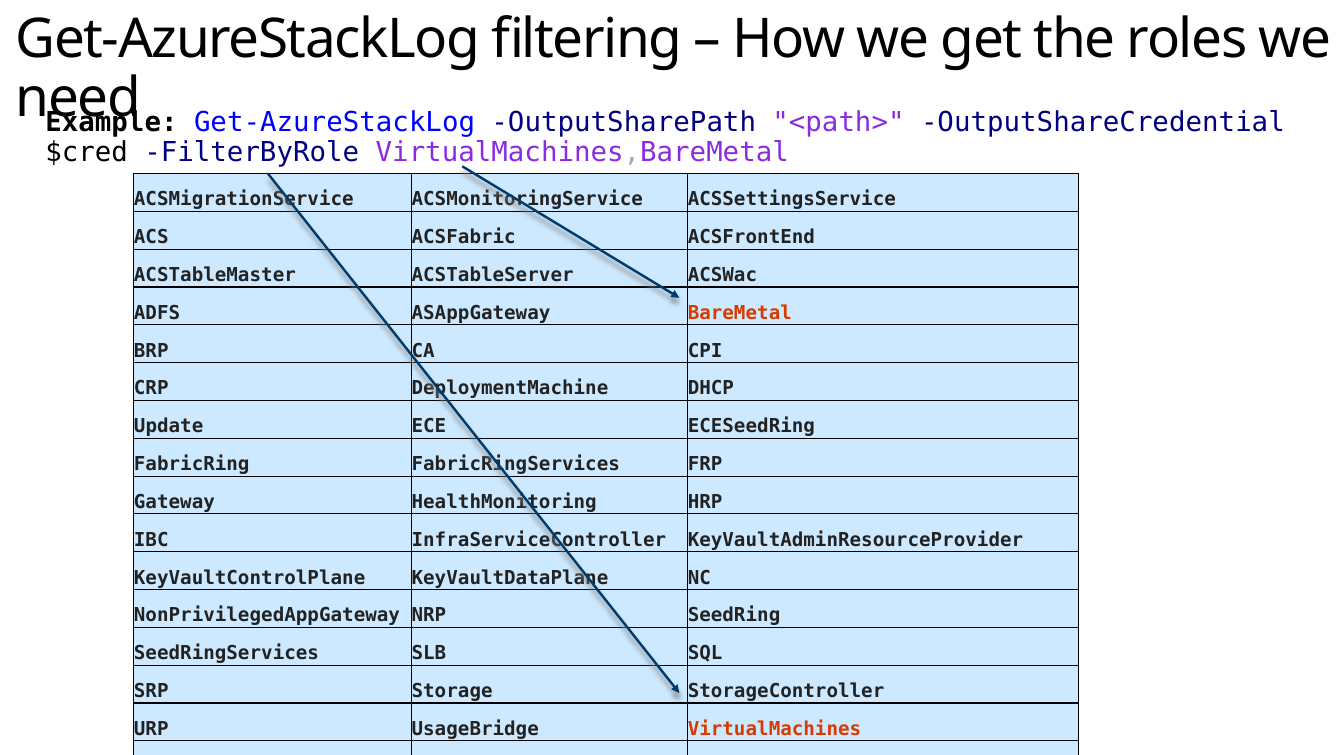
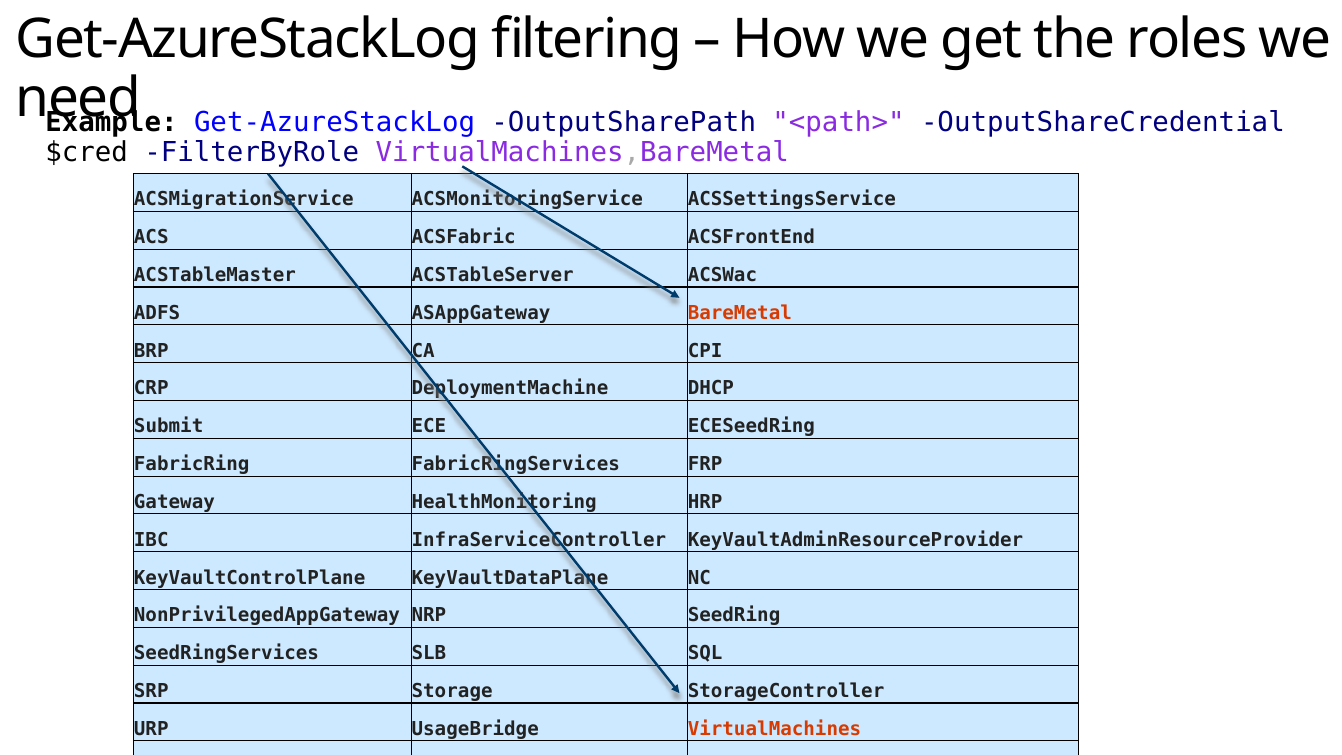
Update: Update -> Submit (169, 426)
